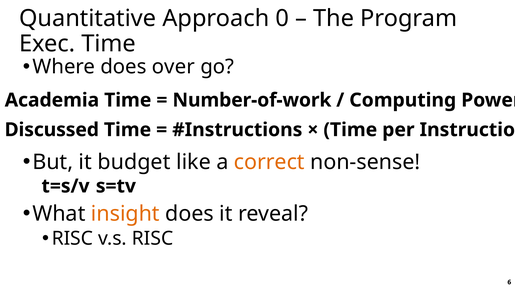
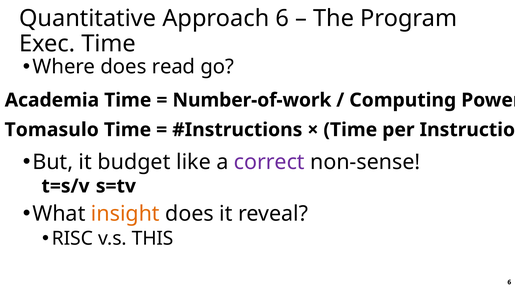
Approach 0: 0 -> 6 (282, 18)
over: over -> read (174, 67)
Discussed: Discussed -> Tomasulo (52, 130)
correct colour: orange -> purple (269, 162)
v.s RISC: RISC -> THIS (153, 238)
